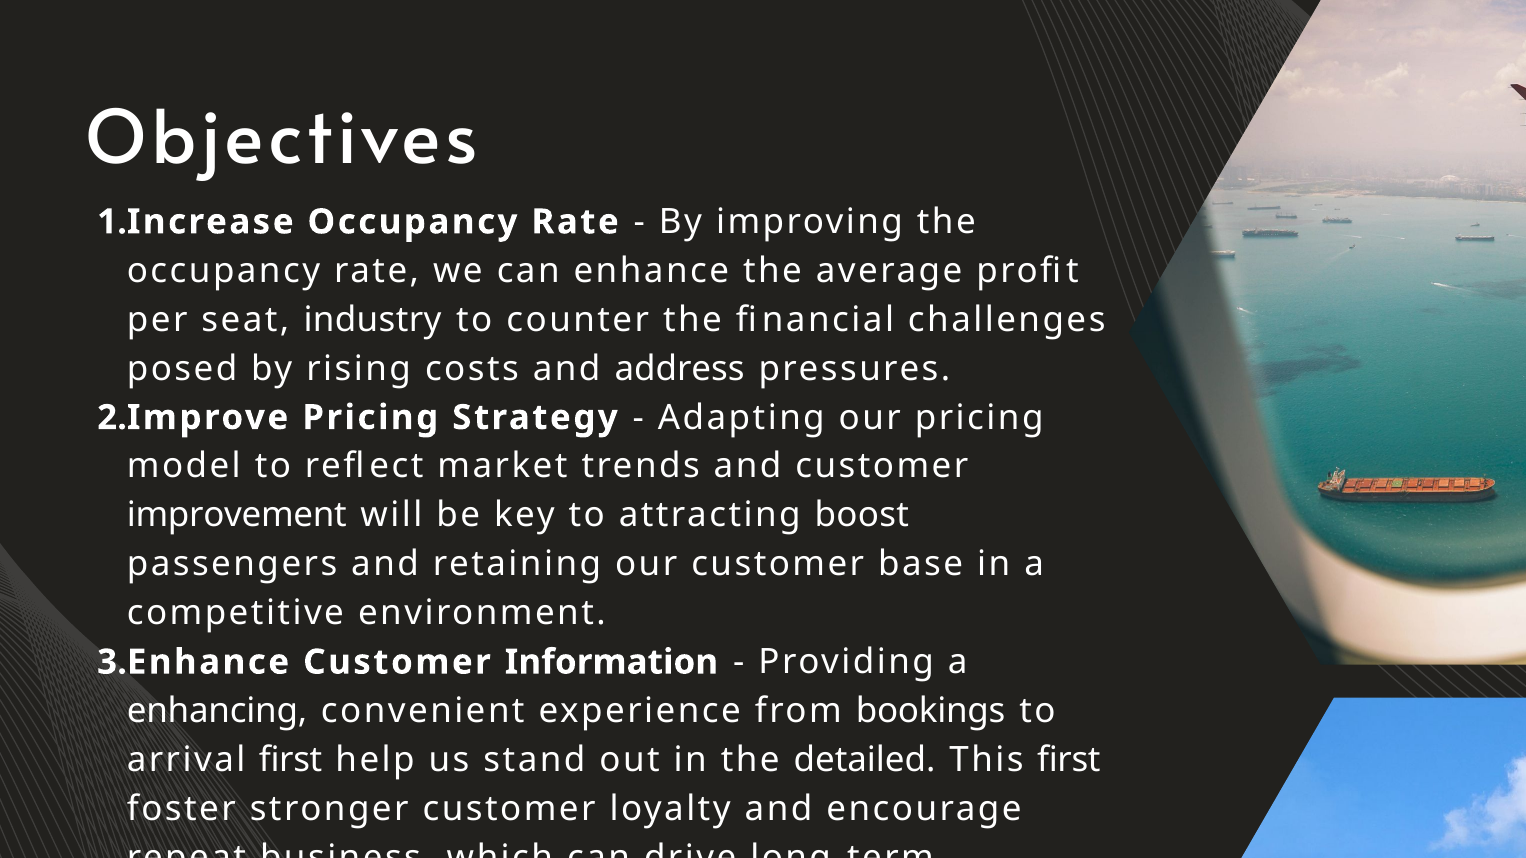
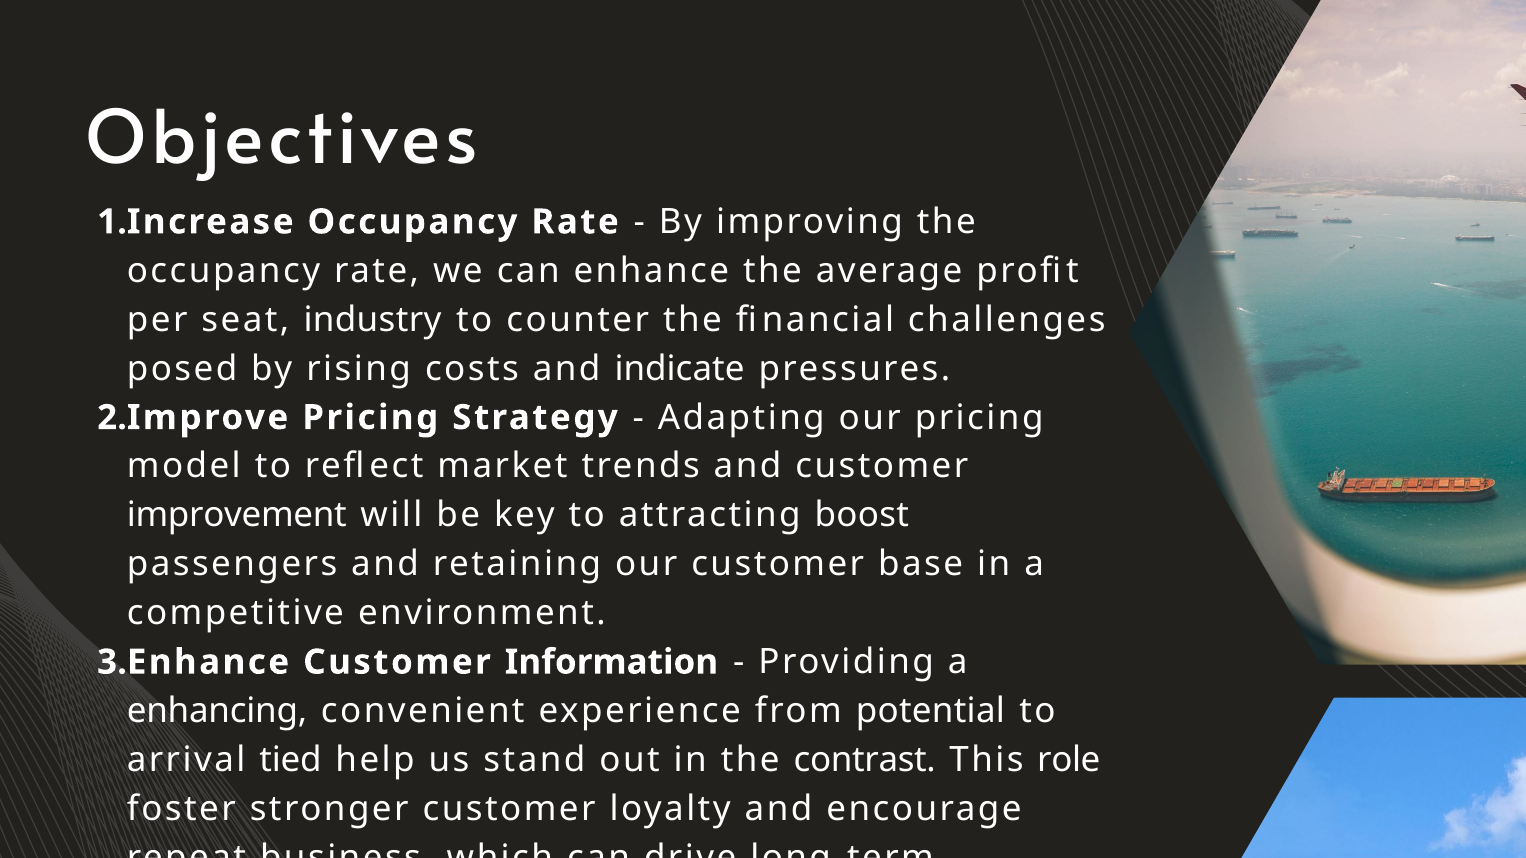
address: address -> indicate (680, 369)
bookings: bookings -> potential (930, 711)
arrival first: first -> tied (291, 760)
detailed: detailed -> contrast (865, 760)
This first: first -> role (1069, 760)
